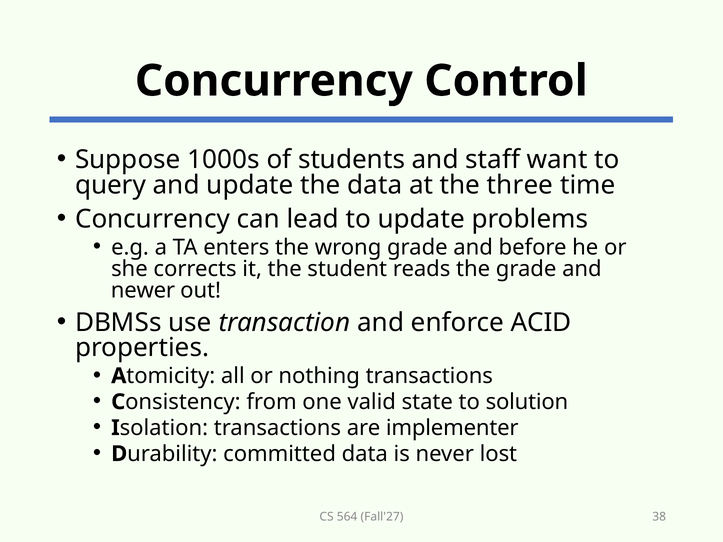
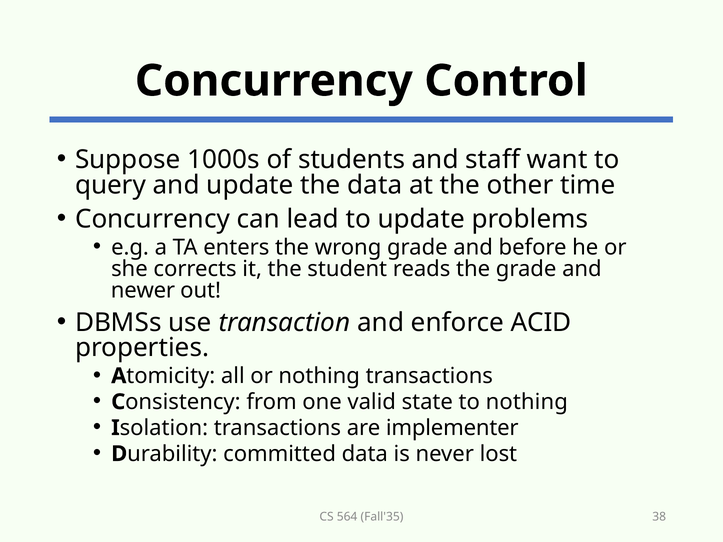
three: three -> other (520, 185)
to solution: solution -> nothing (527, 402)
Fall'27: Fall'27 -> Fall'35 (382, 517)
